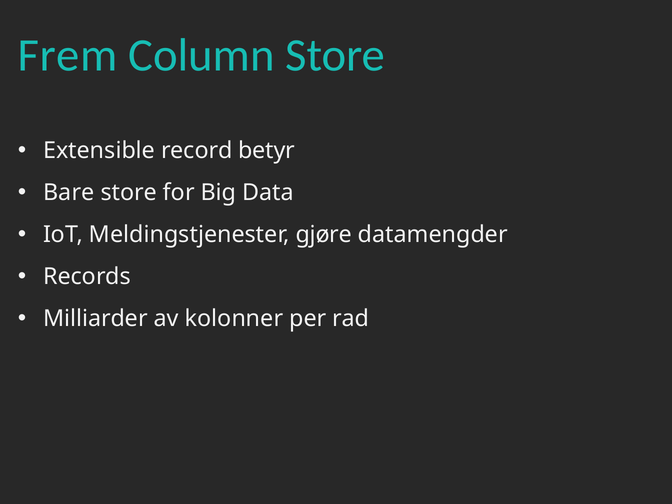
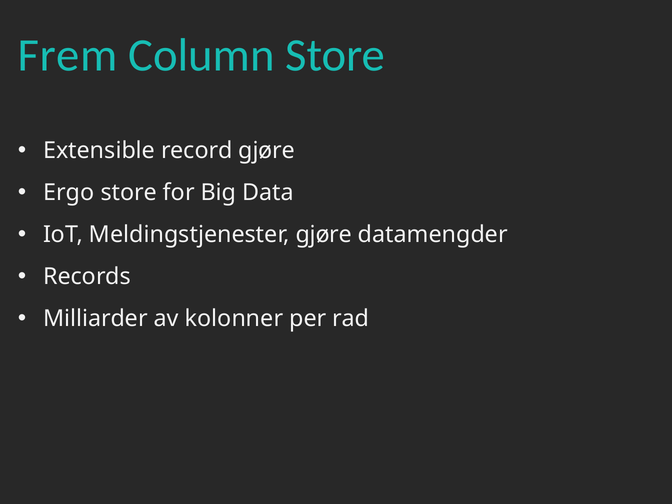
record betyr: betyr -> gjøre (267, 151)
Bare: Bare -> Ergo (69, 193)
